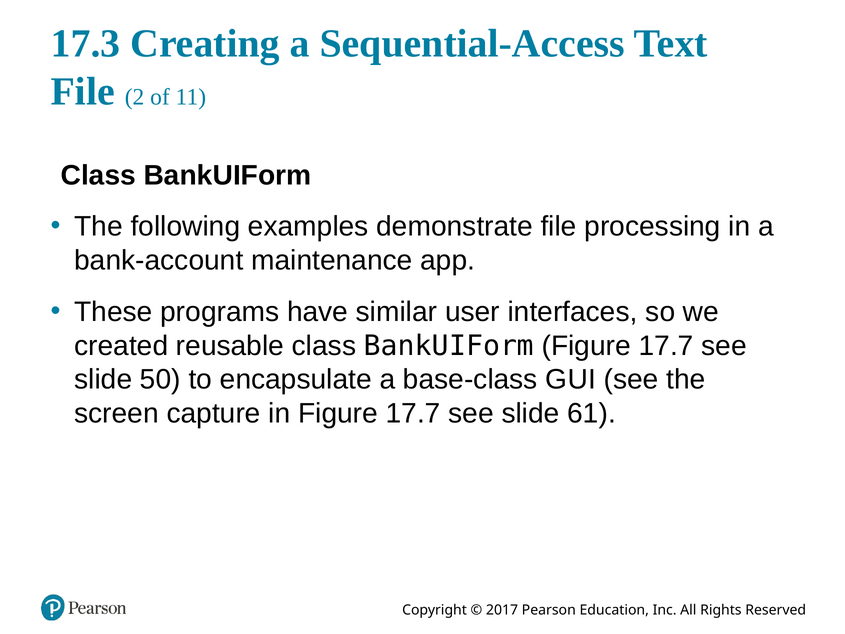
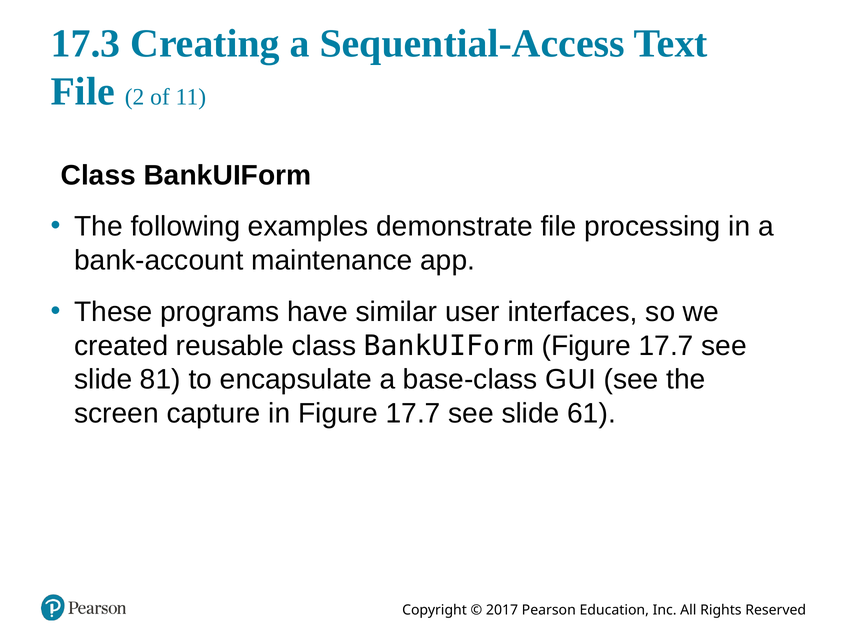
50: 50 -> 81 (160, 379)
